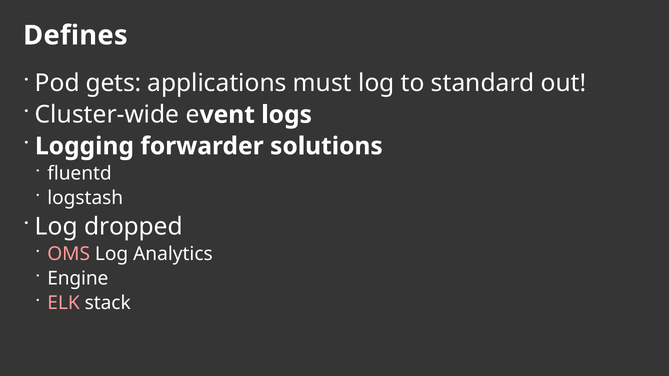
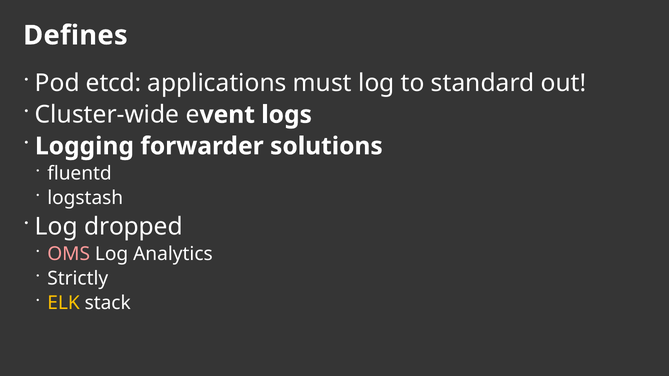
gets: gets -> etcd (114, 83)
Engine: Engine -> Strictly (78, 279)
ELK colour: pink -> yellow (63, 303)
